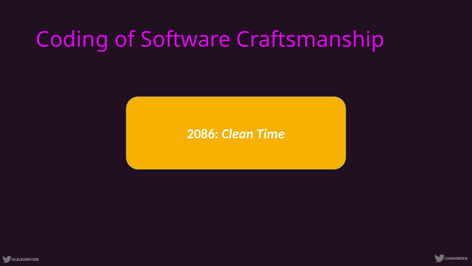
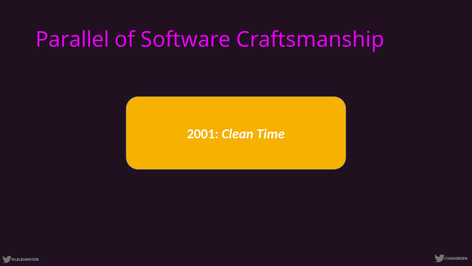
Coding: Coding -> Parallel (72, 40)
2086: 2086 -> 2001 (203, 134)
